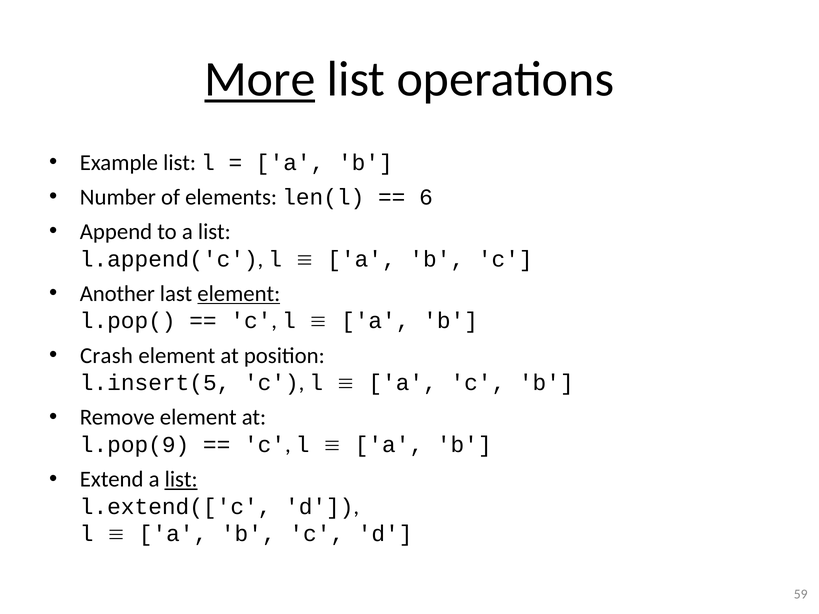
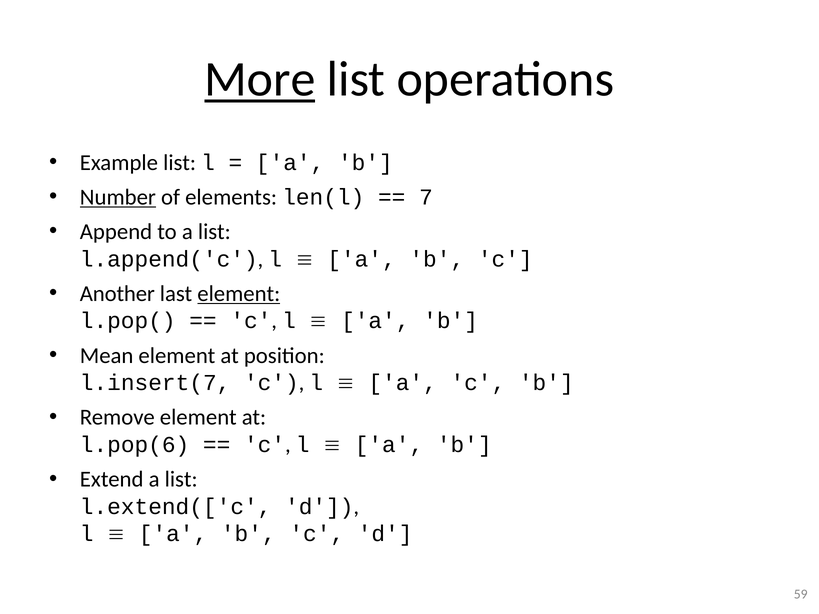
Number underline: none -> present (118, 197)
6: 6 -> 7 (426, 197)
Crash: Crash -> Mean (107, 356)
l.insert(5: l.insert(5 -> l.insert(7 (155, 383)
l.pop(9: l.pop(9 -> l.pop(6 (135, 445)
list underline: present -> none (181, 480)
